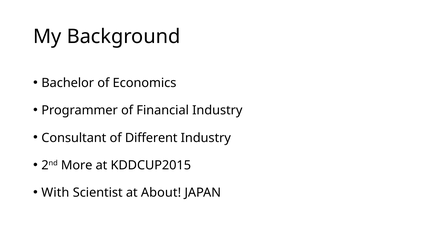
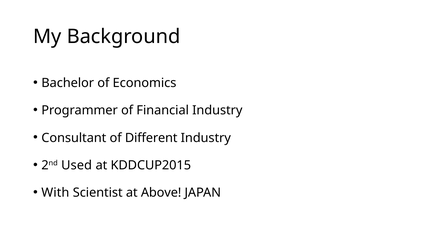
More: More -> Used (77, 165)
About: About -> Above (161, 193)
